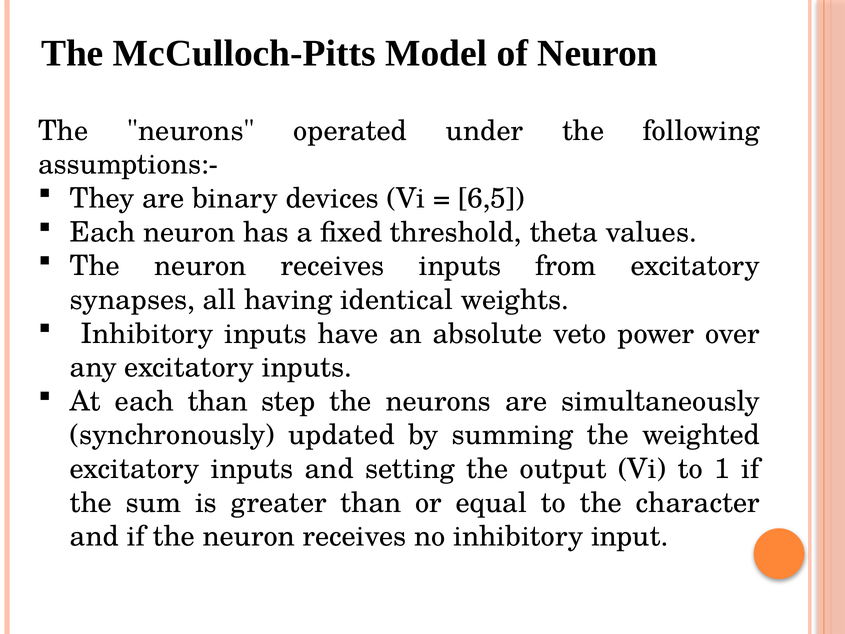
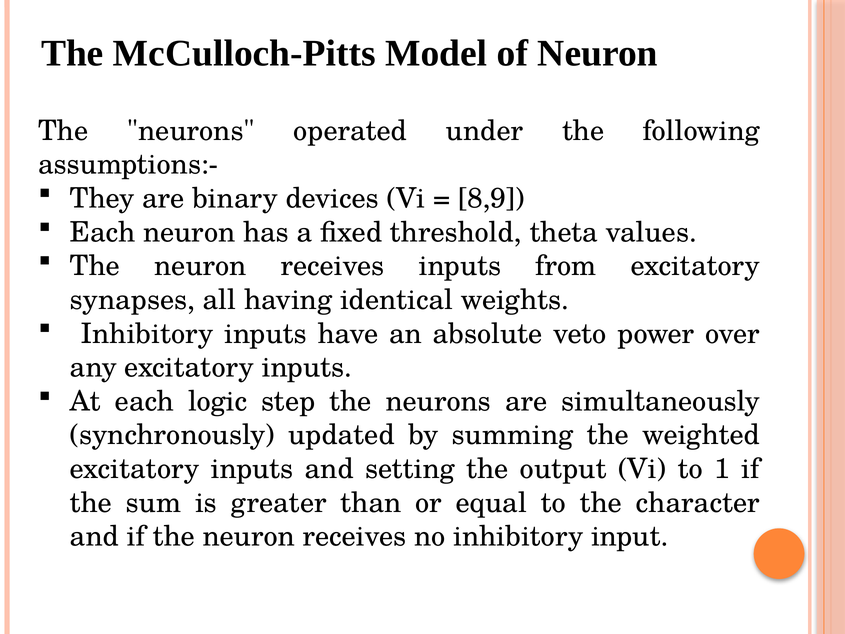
6,5: 6,5 -> 8,9 (491, 198)
each than: than -> logic (218, 401)
